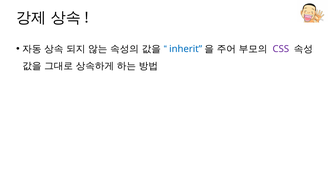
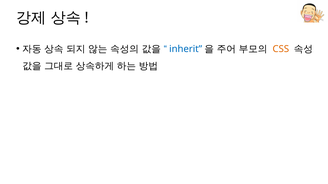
CSS colour: purple -> orange (281, 49)
